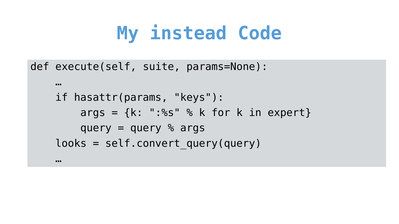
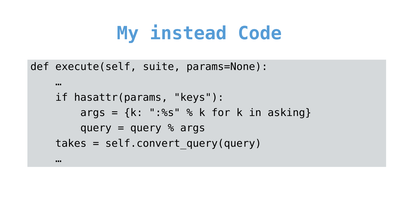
expert: expert -> asking (290, 113)
looks: looks -> takes (71, 144)
